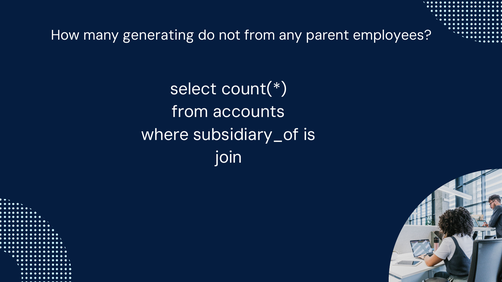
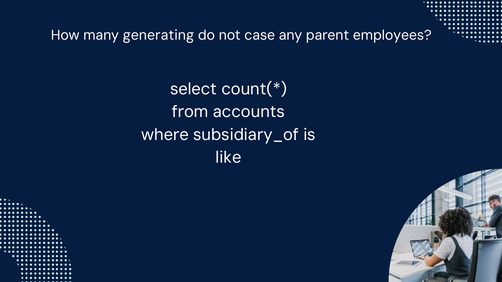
not from: from -> case (260, 35)
join: join -> like (228, 158)
